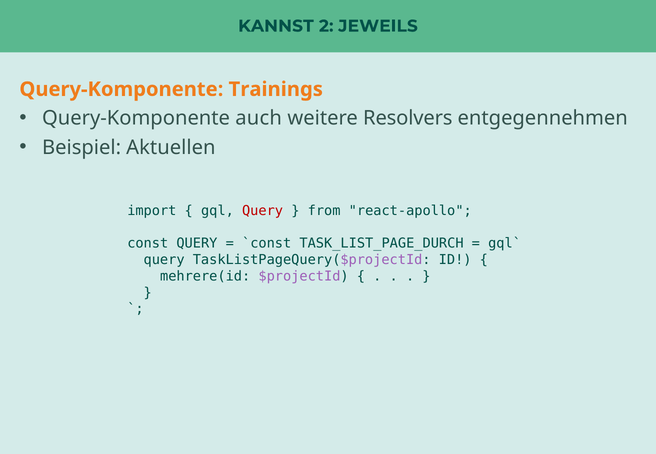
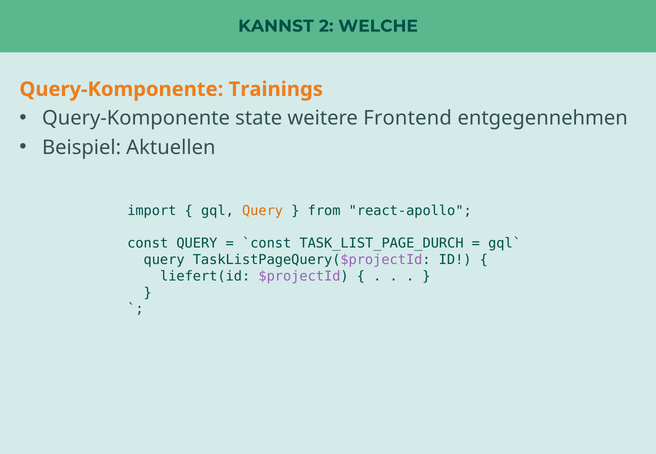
JEWEILS: JEWEILS -> WELCHE (378, 26)
auch: auch -> state (259, 118)
Resolvers: Resolvers -> Frontend (408, 118)
Query colour: red -> orange (263, 211)
mehrere(id: mehrere(id -> liefert(id (205, 276)
